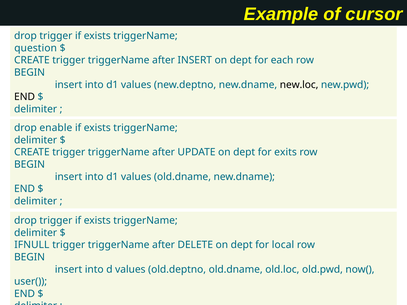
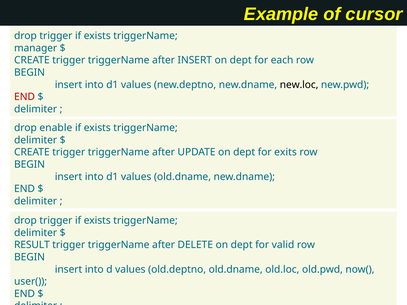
question: question -> manager (36, 48)
END colour: black -> red (25, 97)
IFNULL: IFNULL -> RESULT (32, 245)
local: local -> valid (283, 245)
